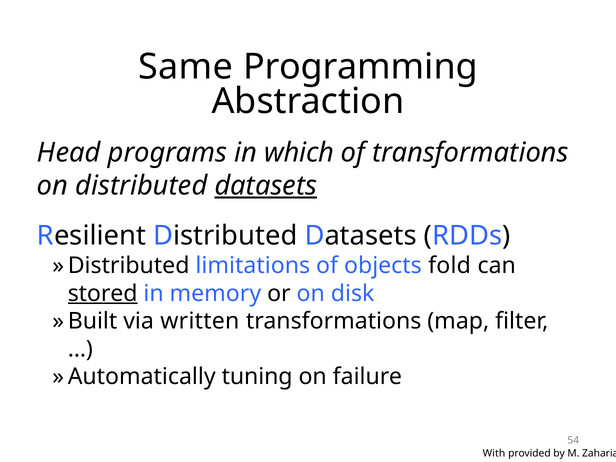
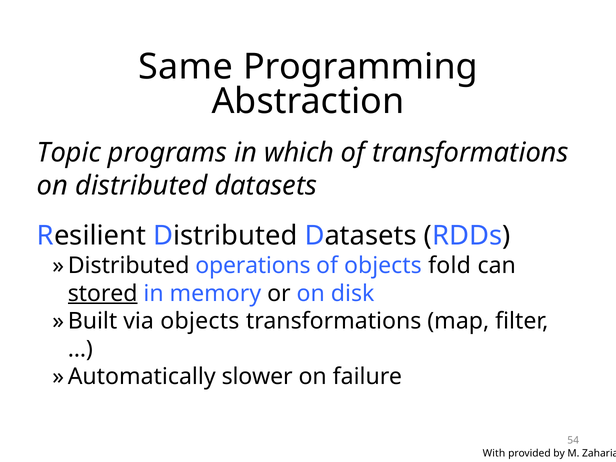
Head: Head -> Topic (69, 153)
datasets underline: present -> none (266, 186)
limitations: limitations -> operations (253, 266)
via written: written -> objects (200, 321)
tuning: tuning -> slower (257, 377)
